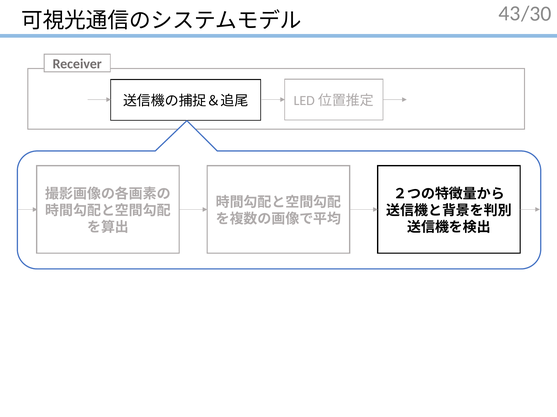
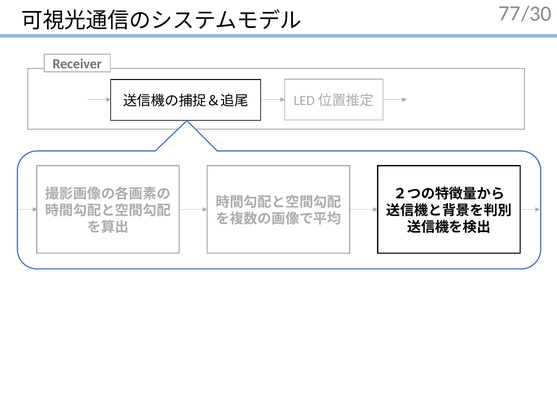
43: 43 -> 77 (509, 13)
